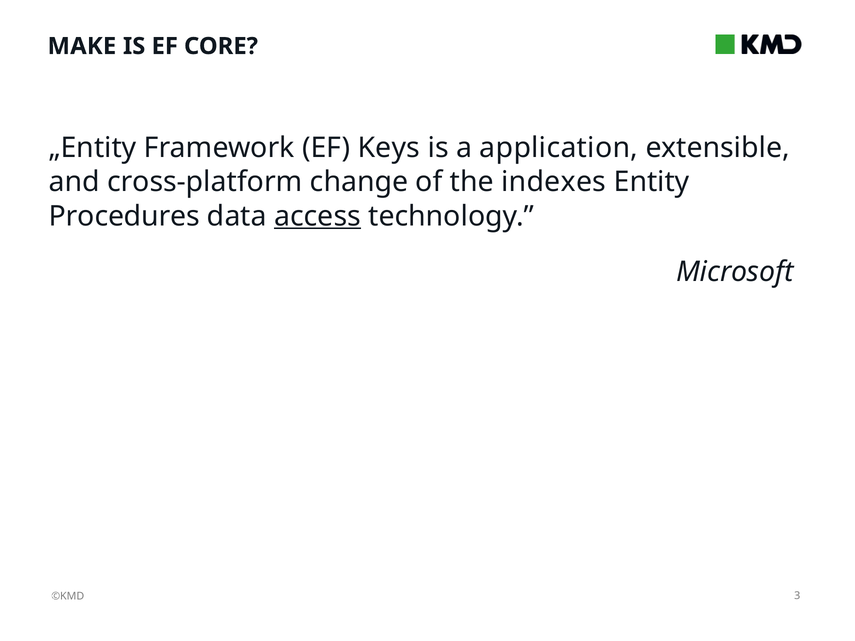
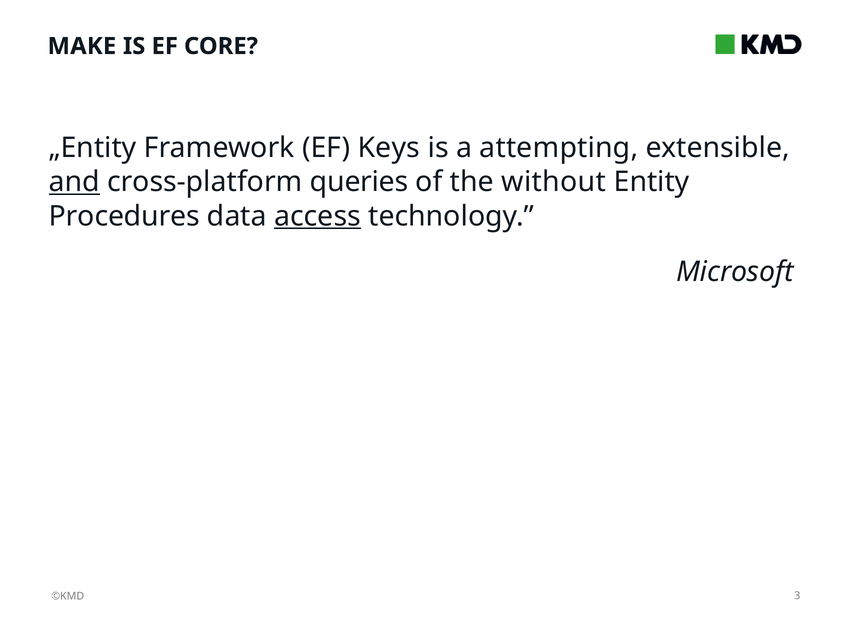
application: application -> attempting (559, 148)
and underline: none -> present (74, 182)
change: change -> queries (359, 182)
indexes: indexes -> without (554, 182)
